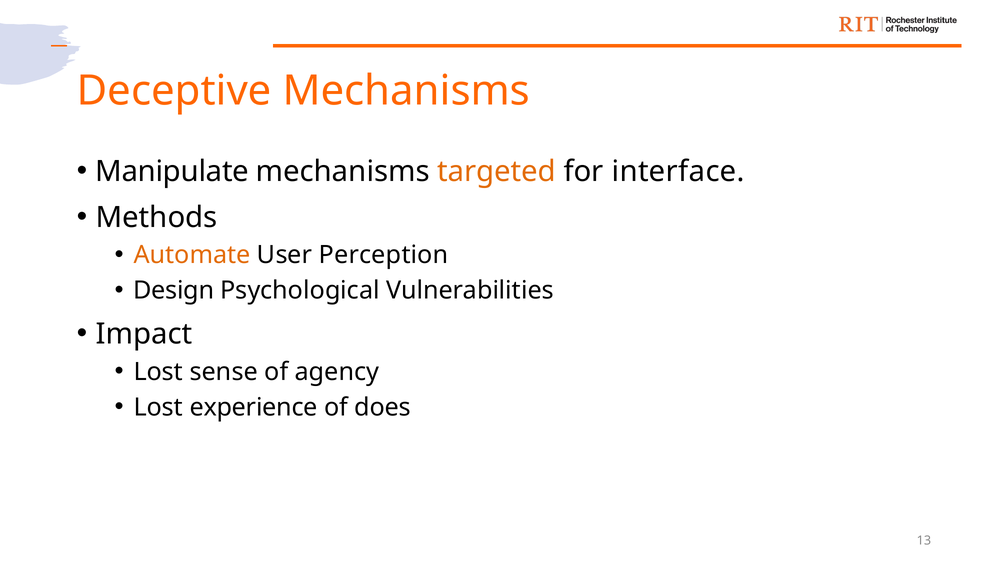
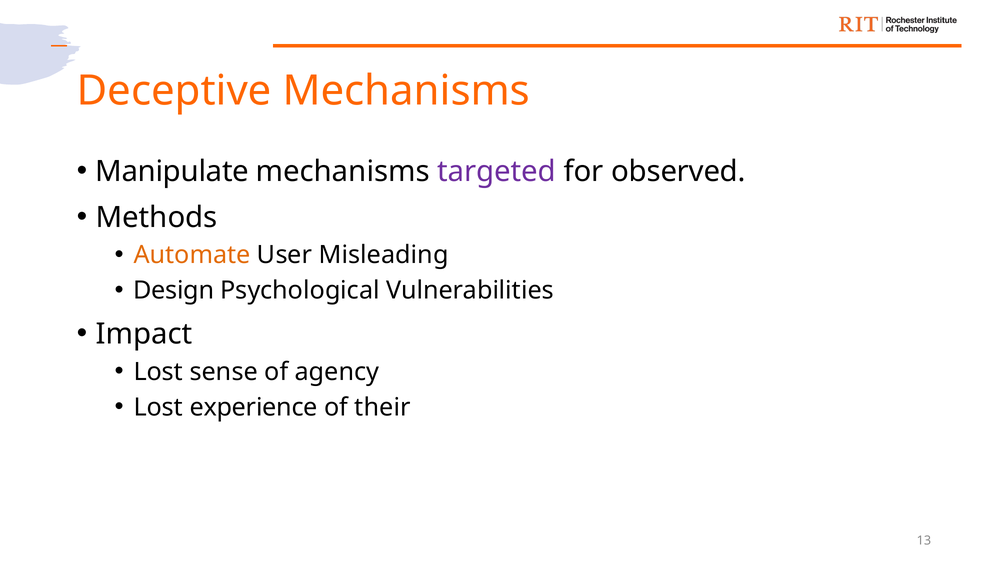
targeted colour: orange -> purple (497, 172)
interface: interface -> observed (678, 172)
Perception: Perception -> Misleading (384, 255)
does: does -> their (383, 407)
